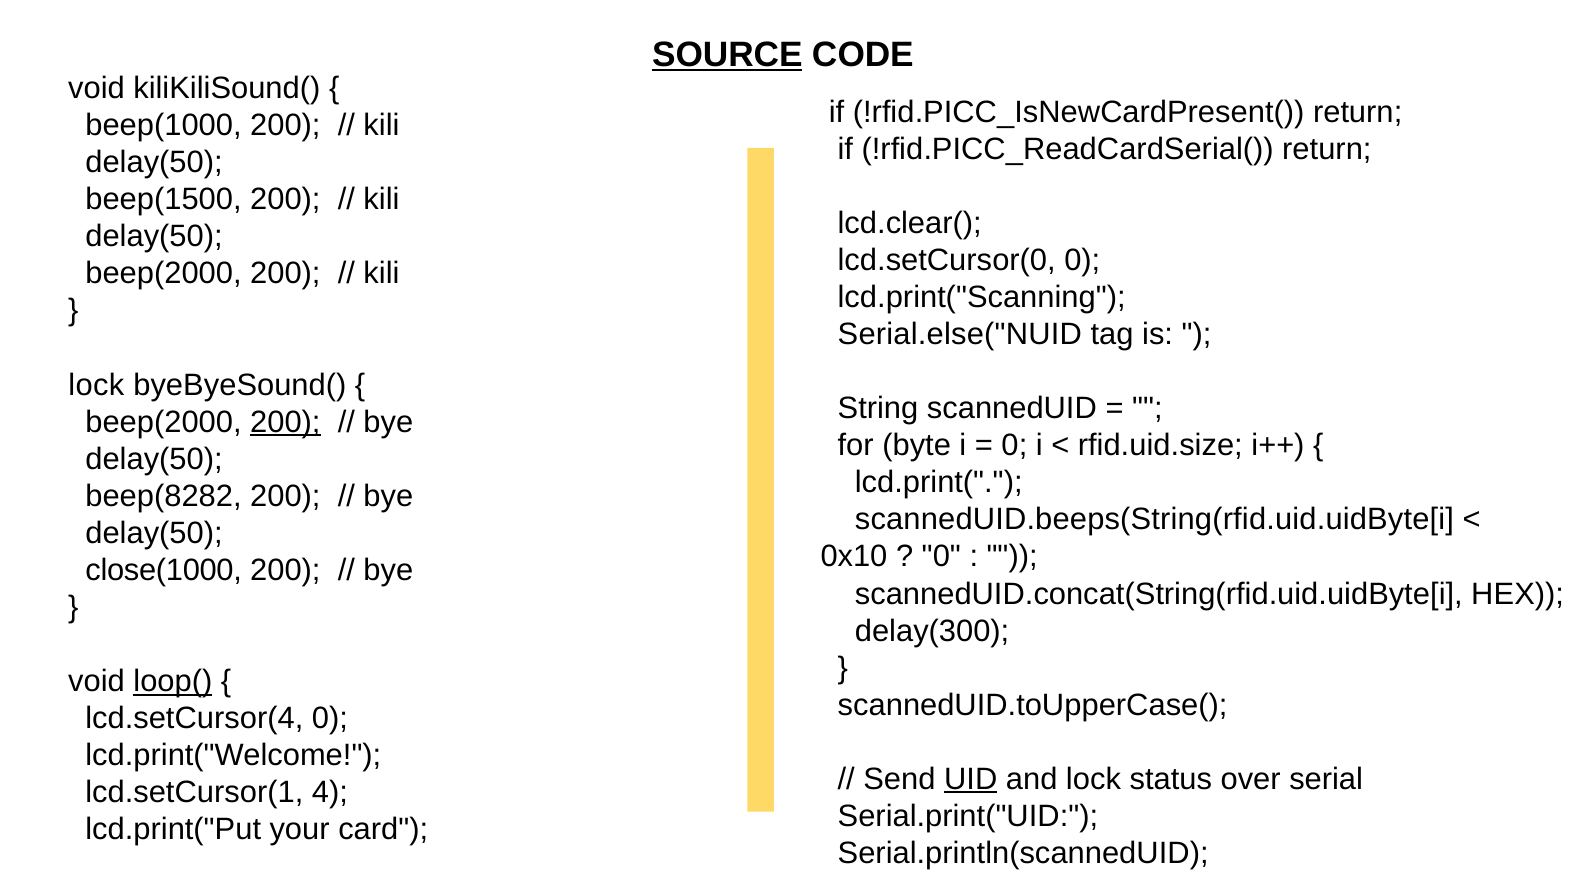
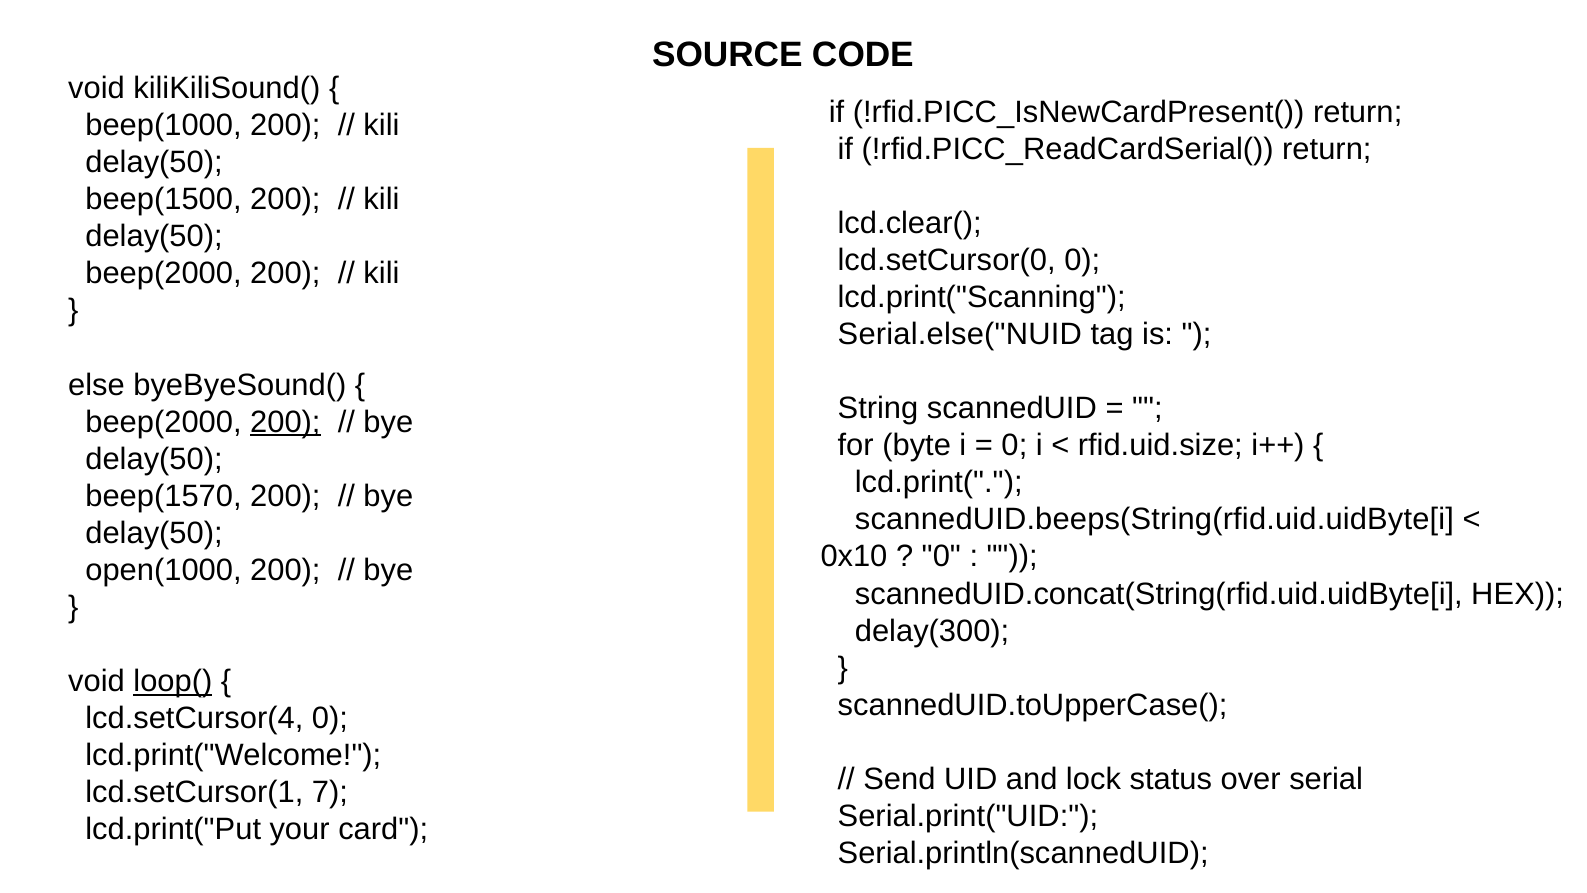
SOURCE underline: present -> none (727, 54)
lock: lock -> else (97, 385)
beep(8282: beep(8282 -> beep(1570 (163, 496)
close(1000: close(1000 -> open(1000 (163, 570)
UID underline: present -> none (971, 779)
4: 4 -> 7 (330, 792)
